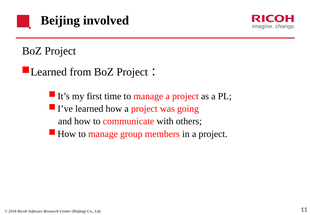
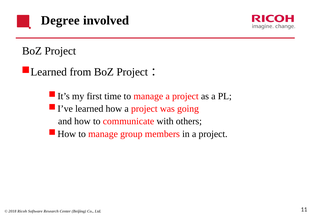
Beijing: Beijing -> Degree (60, 20)
